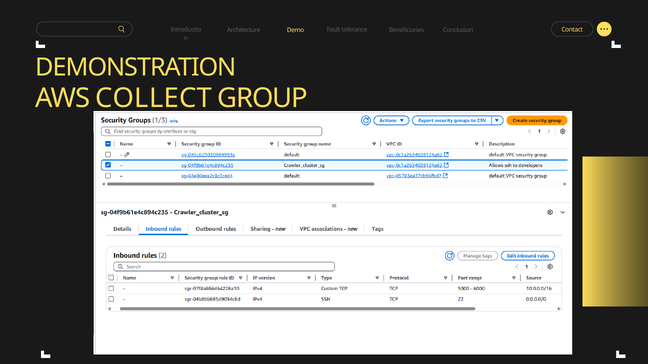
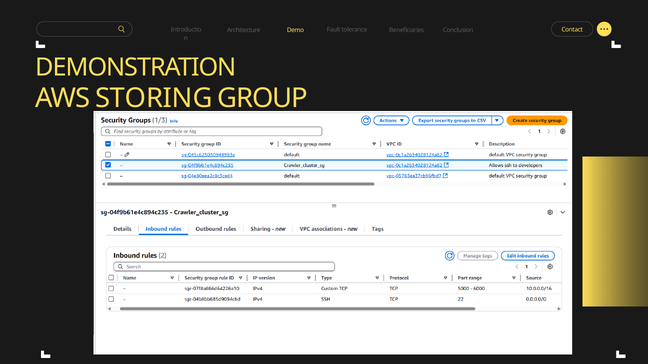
COLLECT: COLLECT -> STORING (154, 99)
